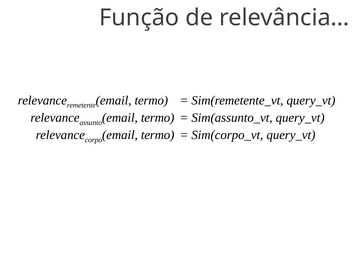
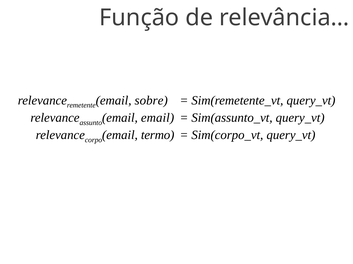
termo: termo -> sobre (151, 101)
termo: termo -> email (158, 118)
